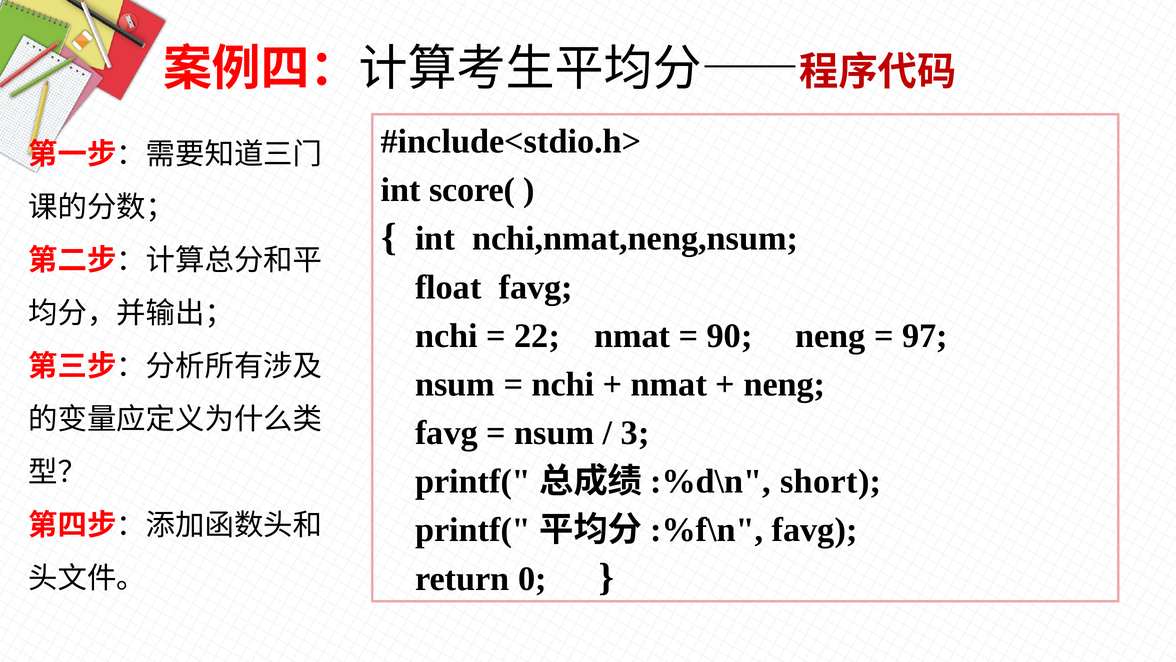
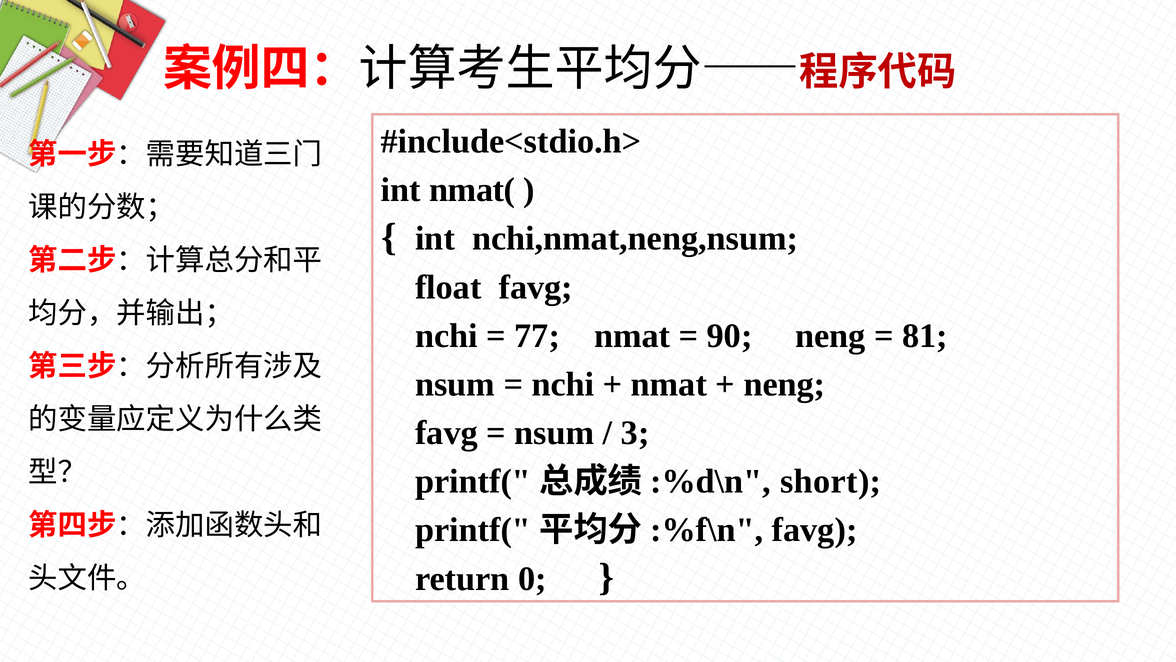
score(: score( -> nmat( (472, 190)
22: 22 -> 77 (537, 336)
97: 97 -> 81 (925, 336)
